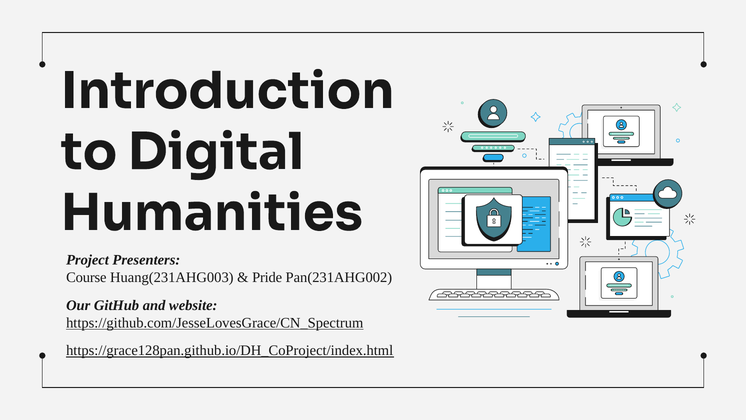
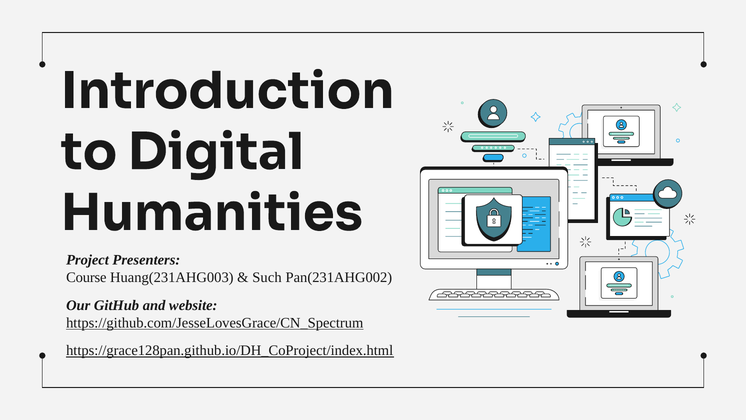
Pride: Pride -> Such (267, 277)
